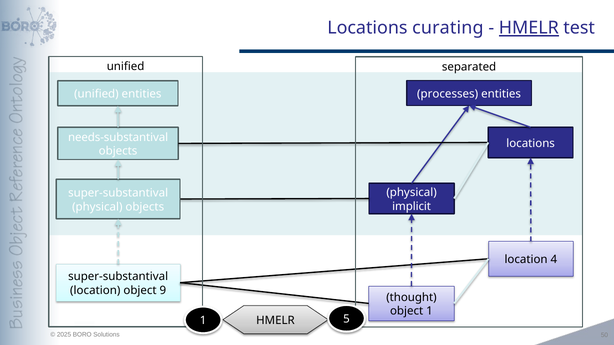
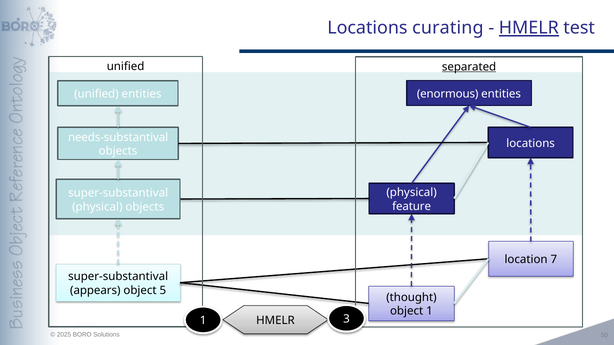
separated underline: none -> present (469, 67)
processes: processes -> enormous (448, 94)
implicit: implicit -> feature (412, 206)
4: 4 -> 7 (554, 260)
location: location -> appears (95, 291)
9: 9 -> 5 (163, 291)
5: 5 -> 3 (346, 319)
